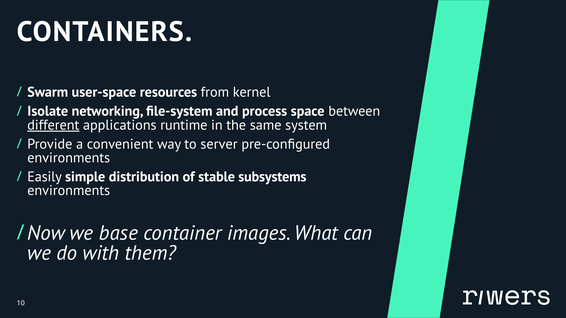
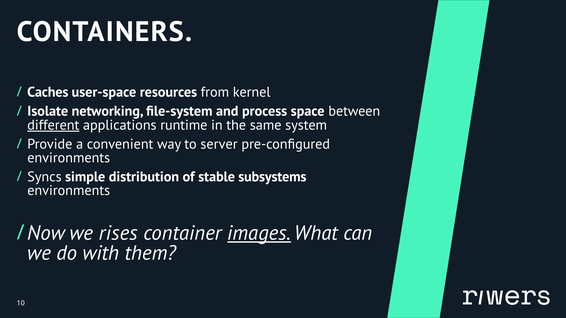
Swarm: Swarm -> Caches (48, 92)
Easily: Easily -> Syncs (44, 177)
base: base -> rises (118, 233)
images underline: none -> present (259, 233)
